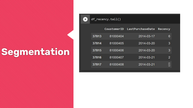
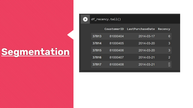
Segmentation underline: none -> present (36, 52)
